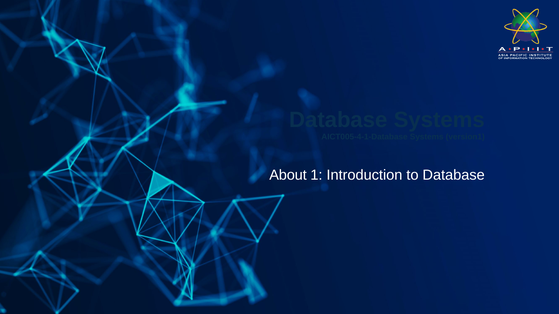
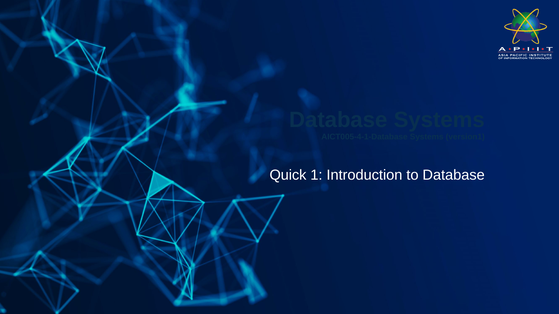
About: About -> Quick (288, 175)
